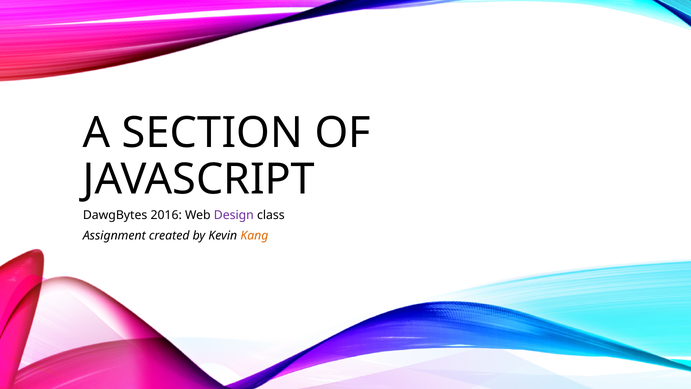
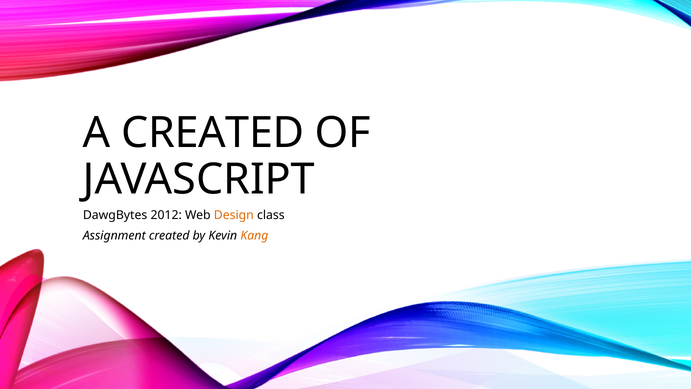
A SECTION: SECTION -> CREATED (213, 133)
2016: 2016 -> 2012 (166, 215)
Design colour: purple -> orange (234, 215)
